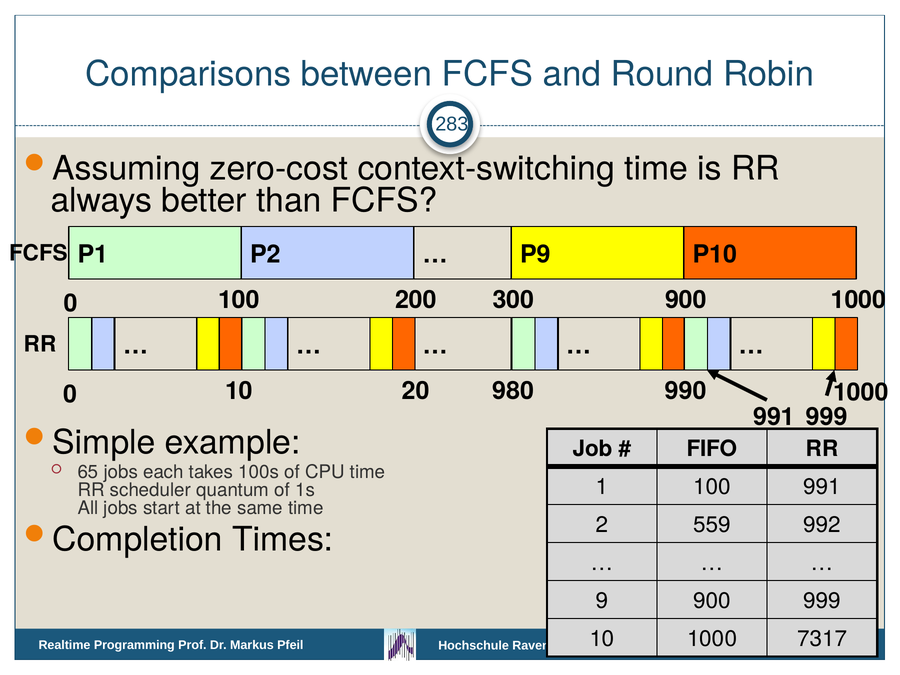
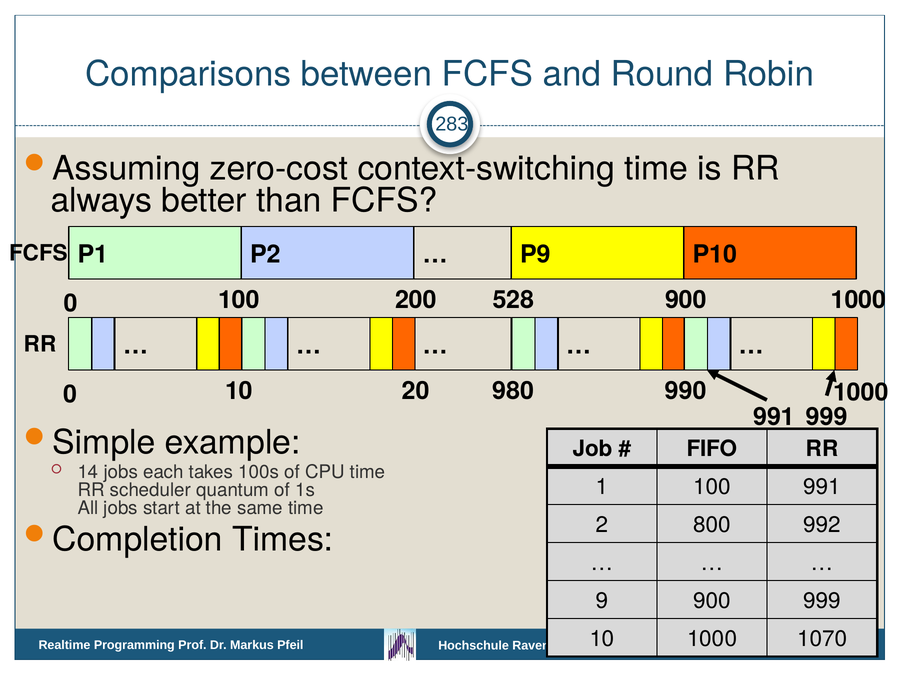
300: 300 -> 528 (513, 300)
65: 65 -> 14 (88, 472)
559: 559 -> 800 (712, 525)
7317: 7317 -> 1070 (822, 639)
